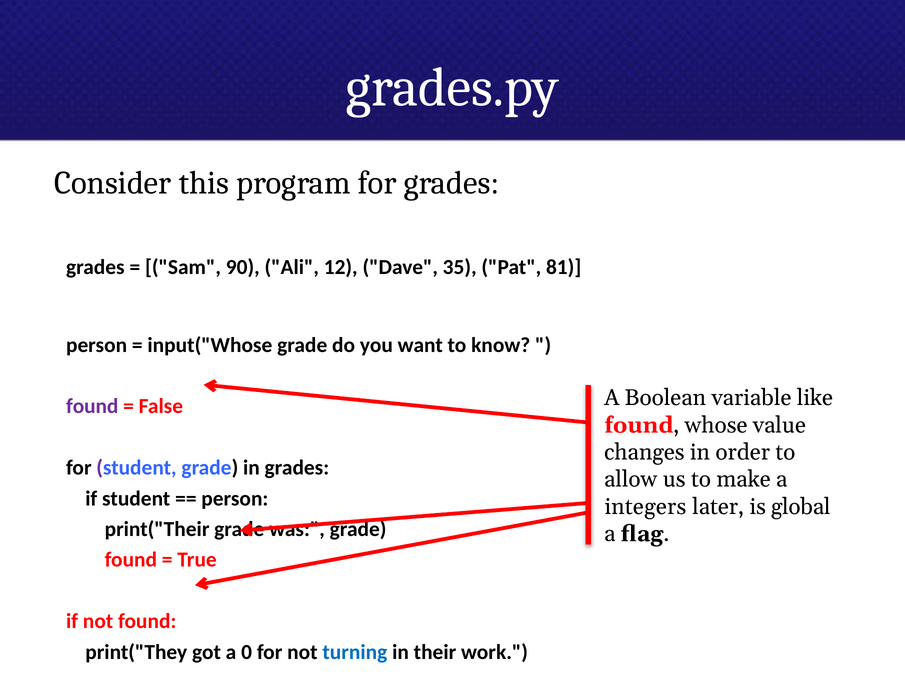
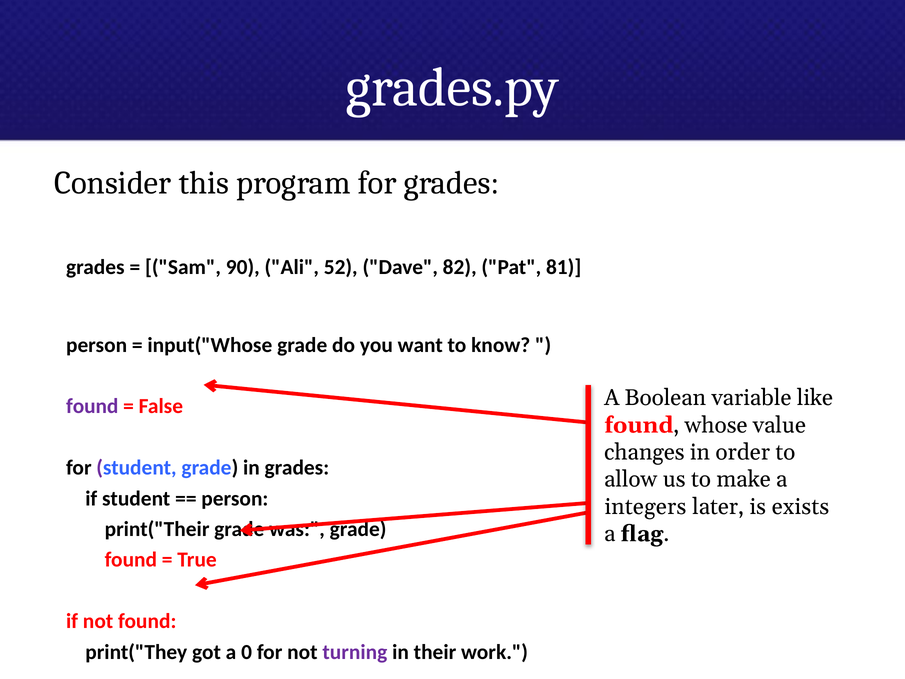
12: 12 -> 52 (341, 267)
35: 35 -> 82 (460, 267)
global: global -> exists (801, 506)
turning colour: blue -> purple (355, 652)
